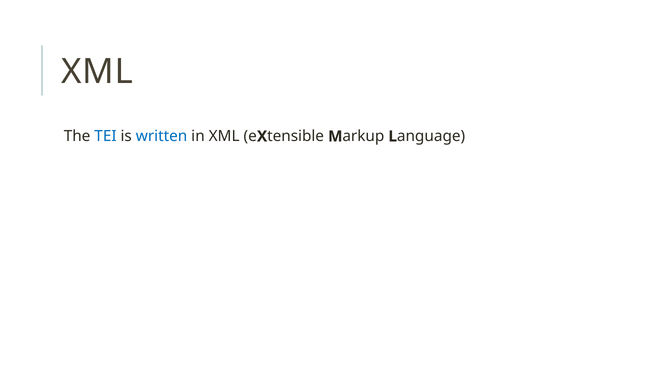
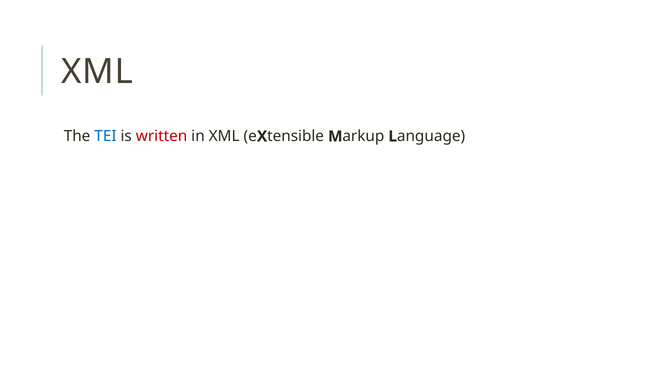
written colour: blue -> red (162, 136)
